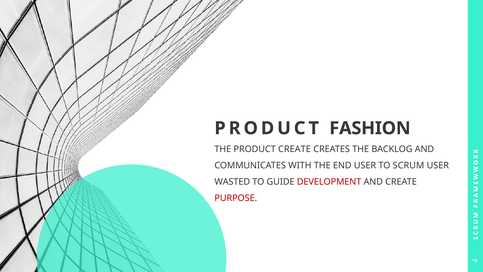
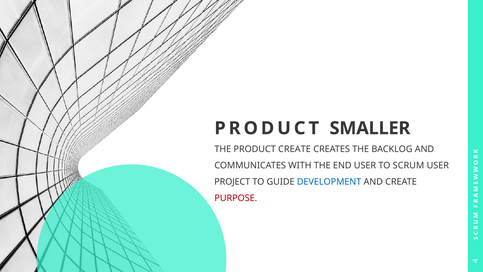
FASHION: FASHION -> SMALLER (370, 128)
WASTED: WASTED -> PROJECT (232, 182)
DEVELOPMENT colour: red -> blue (329, 182)
